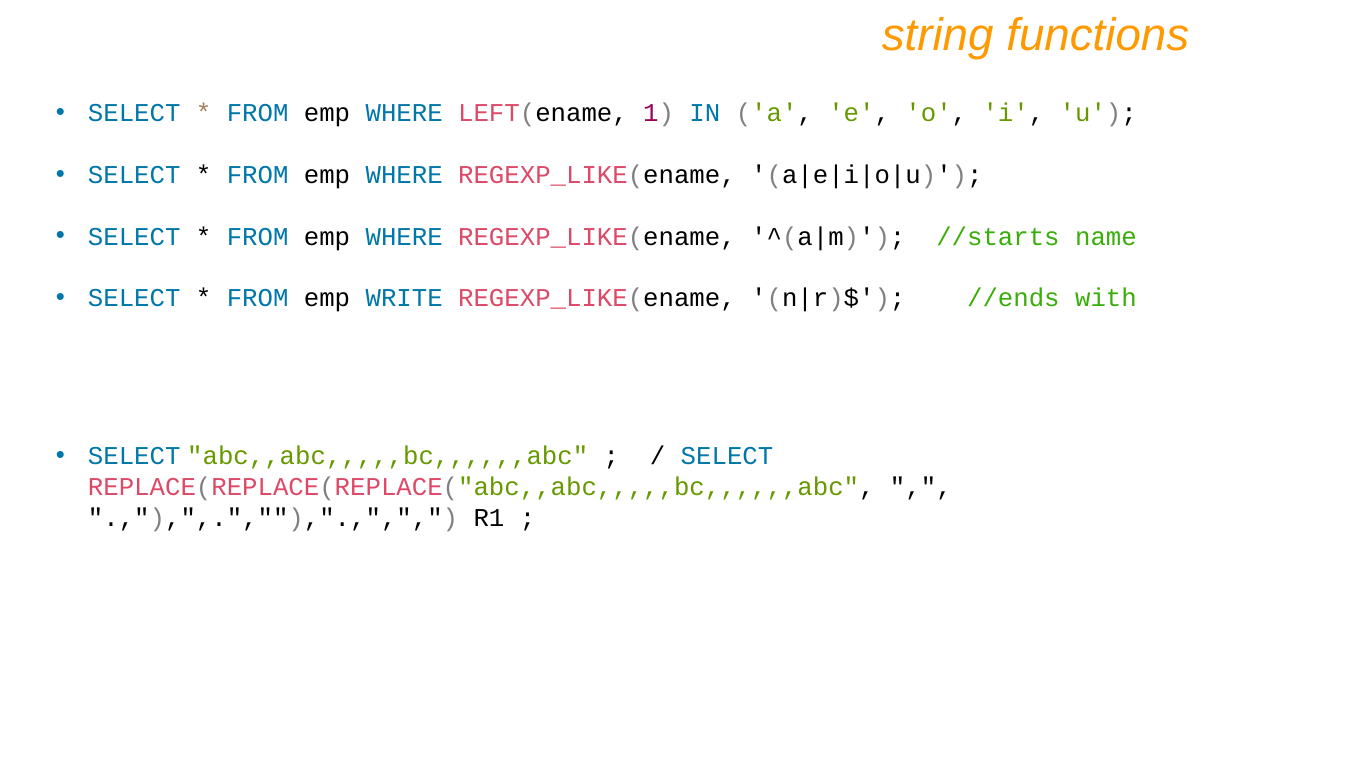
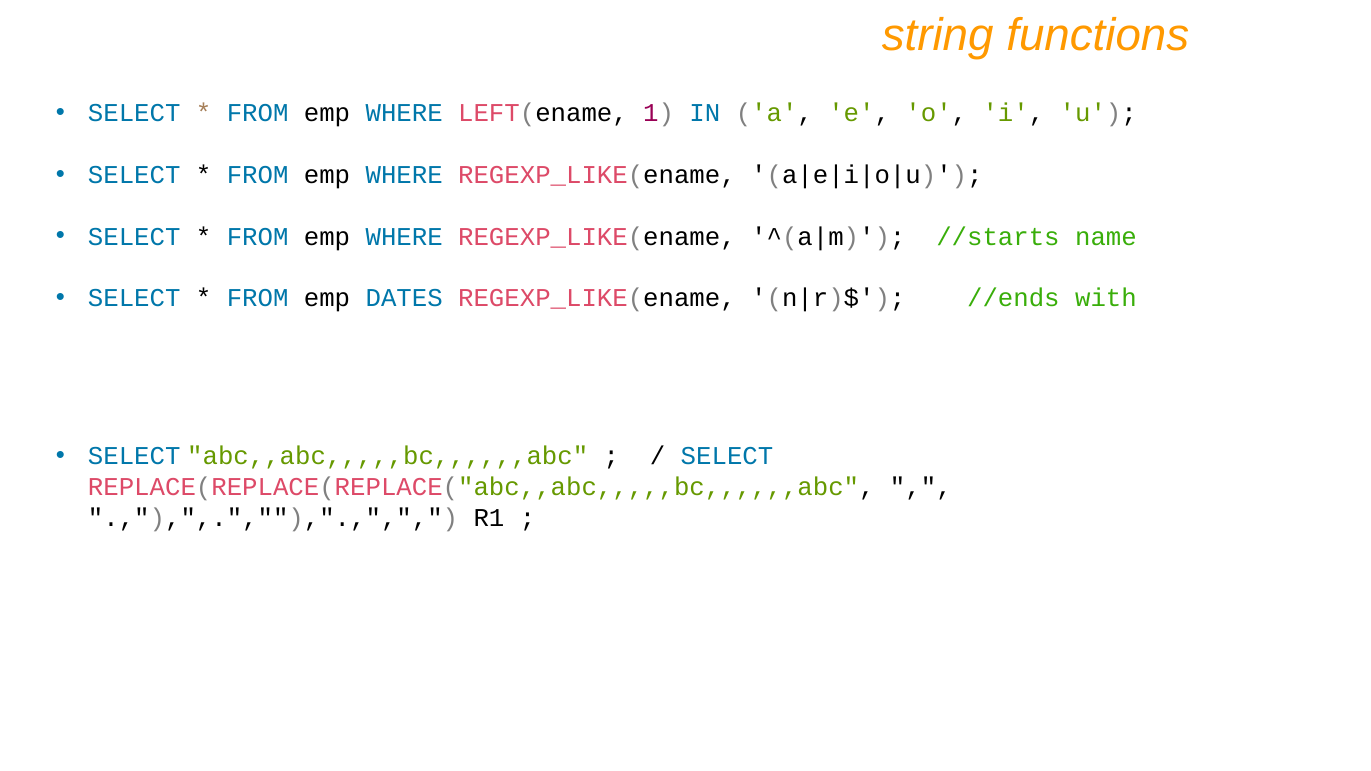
WRITE: WRITE -> DATES (404, 298)
